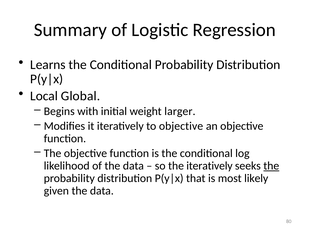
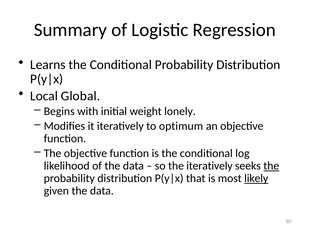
larger: larger -> lonely (180, 112)
to objective: objective -> optimum (181, 126)
likely underline: none -> present (256, 179)
